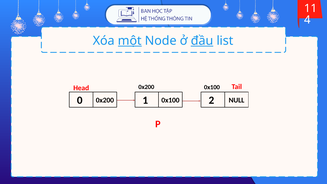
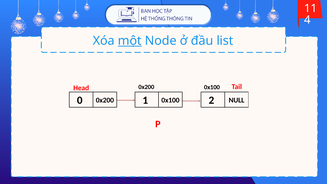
đầu underline: present -> none (202, 41)
